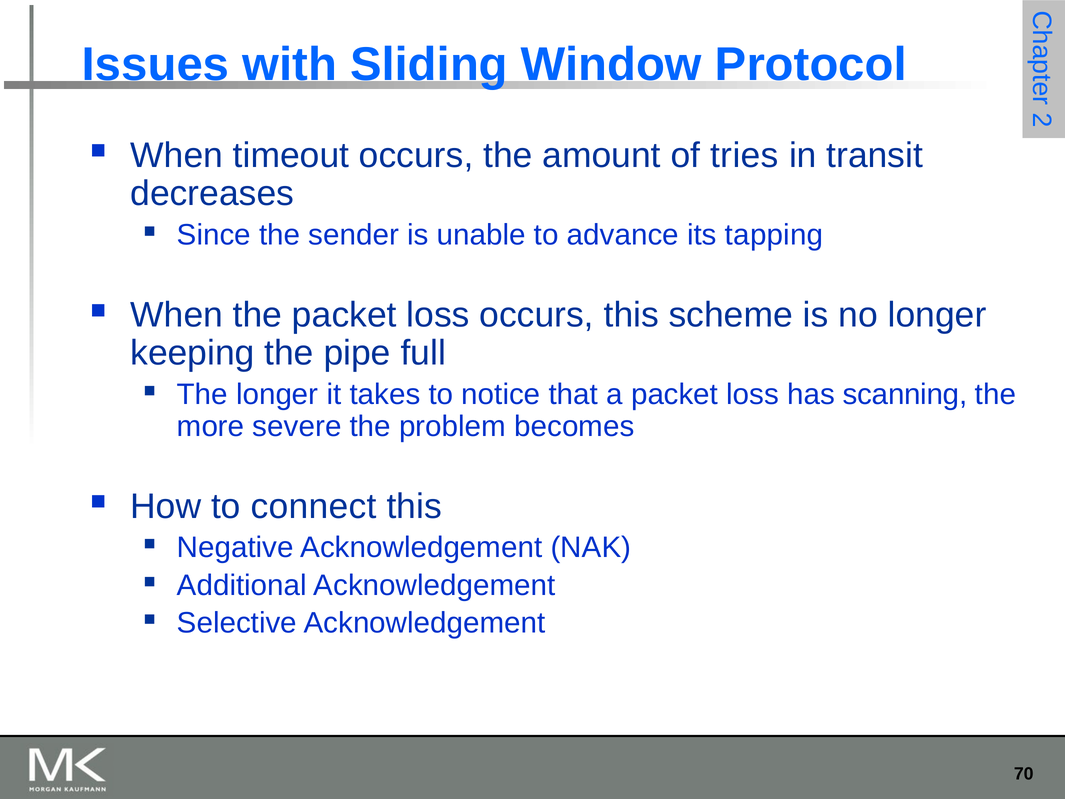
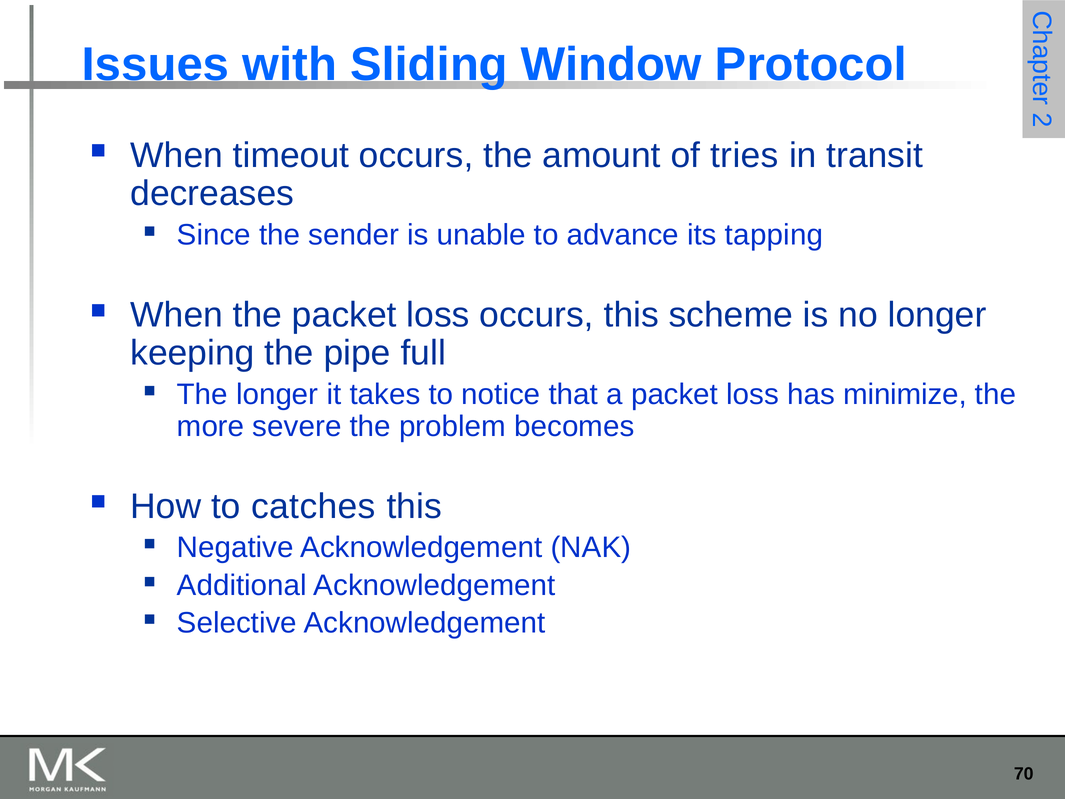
scanning: scanning -> minimize (905, 394)
connect: connect -> catches (314, 506)
